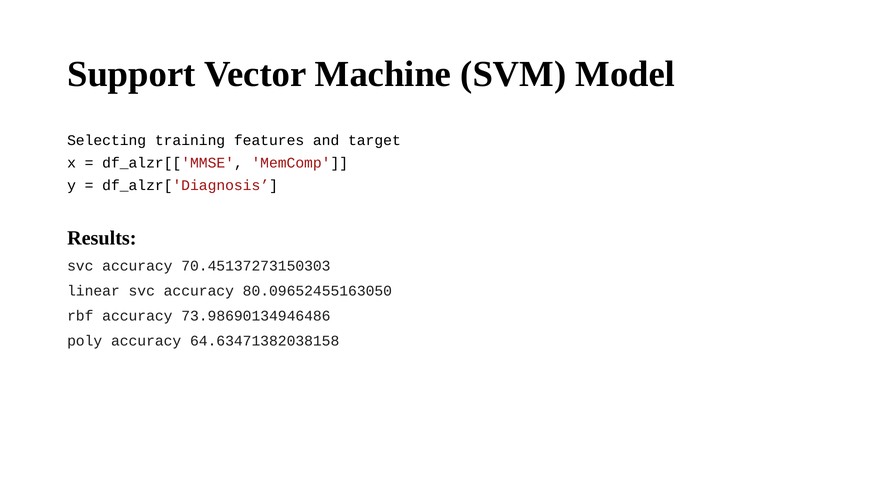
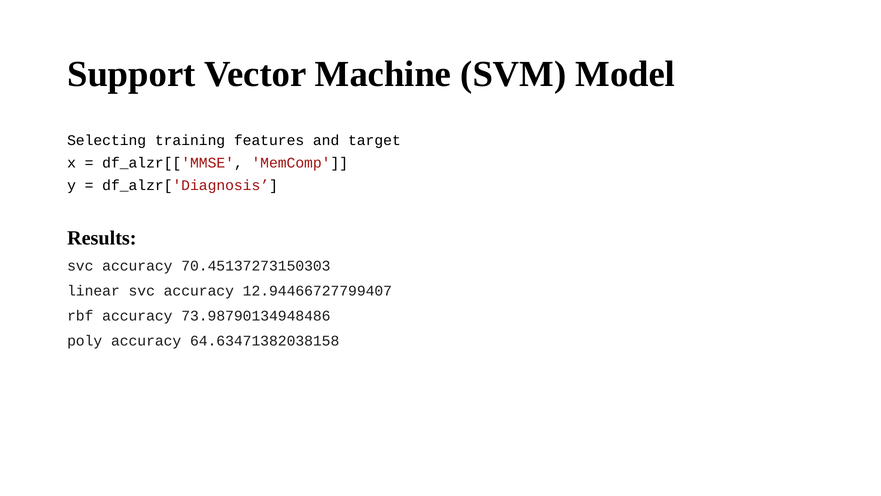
80.09652455163050: 80.09652455163050 -> 12.94466727799407 (317, 291)
73.98690134946486: 73.98690134946486 -> 73.98790134948486 (256, 316)
